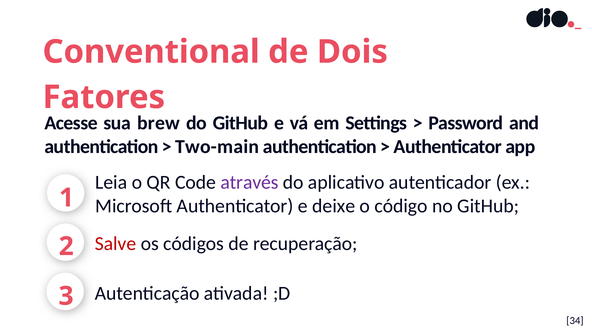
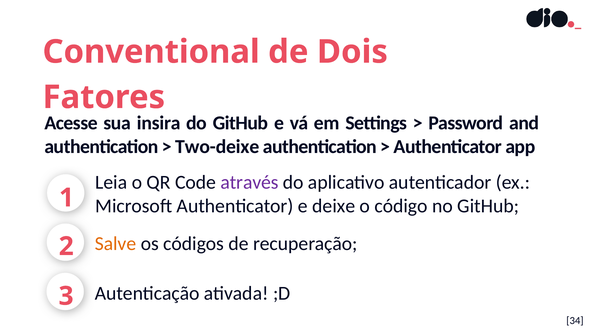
brew: brew -> insira (159, 123)
Two-main: Two-main -> Two-deixe (217, 147)
Salve colour: red -> orange (115, 244)
